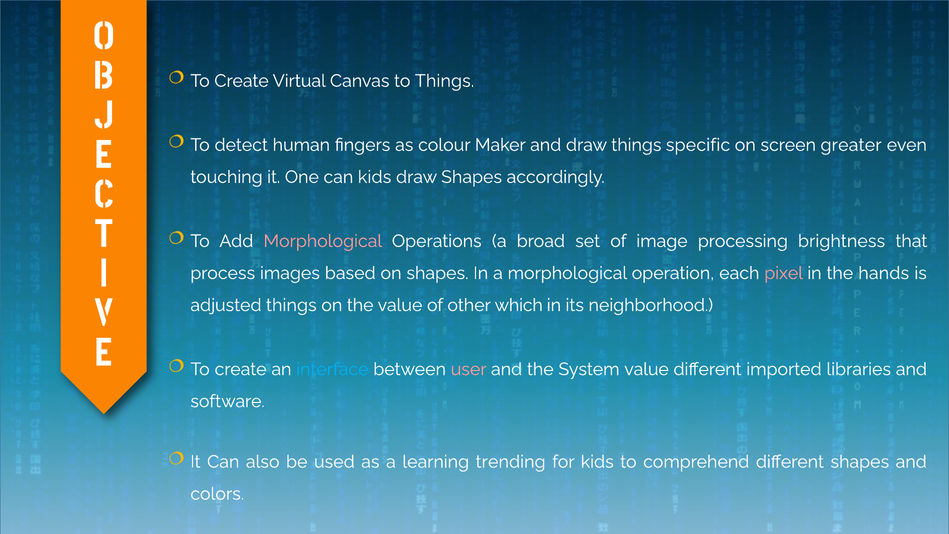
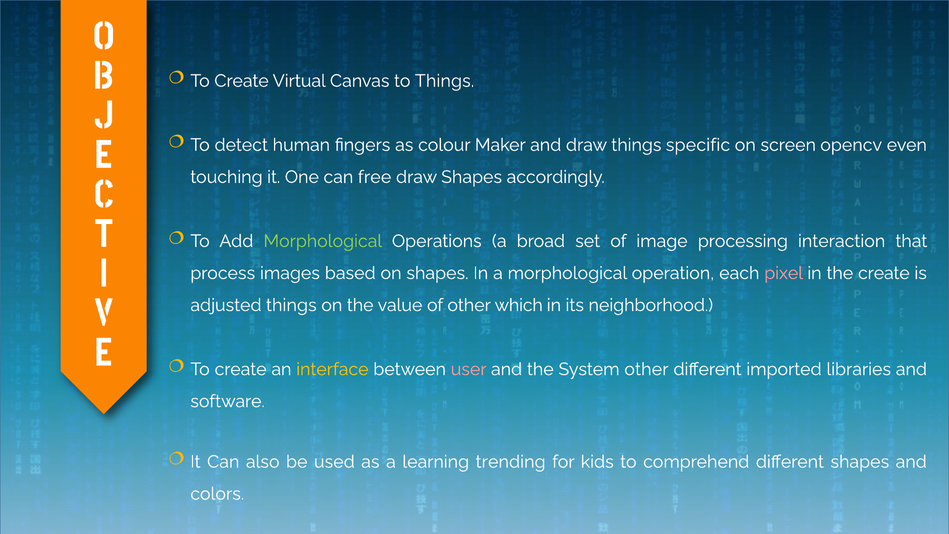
greater: greater -> opencv (851, 145)
can kids: kids -> free (375, 177)
Morphological colour: pink -> light green (323, 241)
brightness: brightness -> interaction (842, 241)
the hands: hands -> create (884, 273)
interface colour: light blue -> yellow (332, 369)
System value: value -> other (646, 369)
